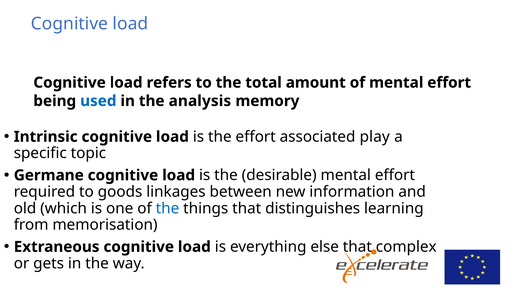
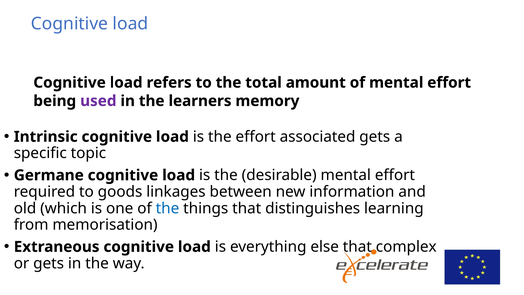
used colour: blue -> purple (98, 101)
analysis: analysis -> learners (200, 101)
associated play: play -> gets (375, 137)
